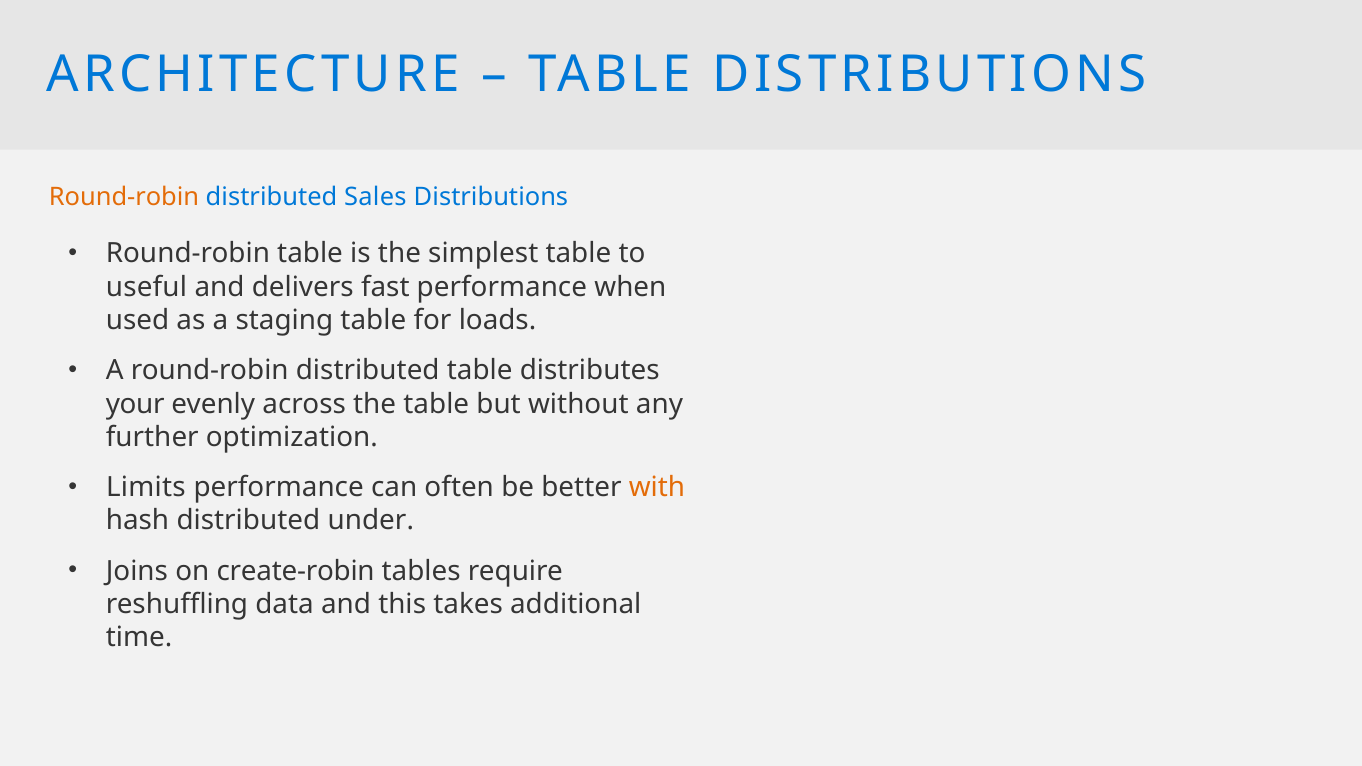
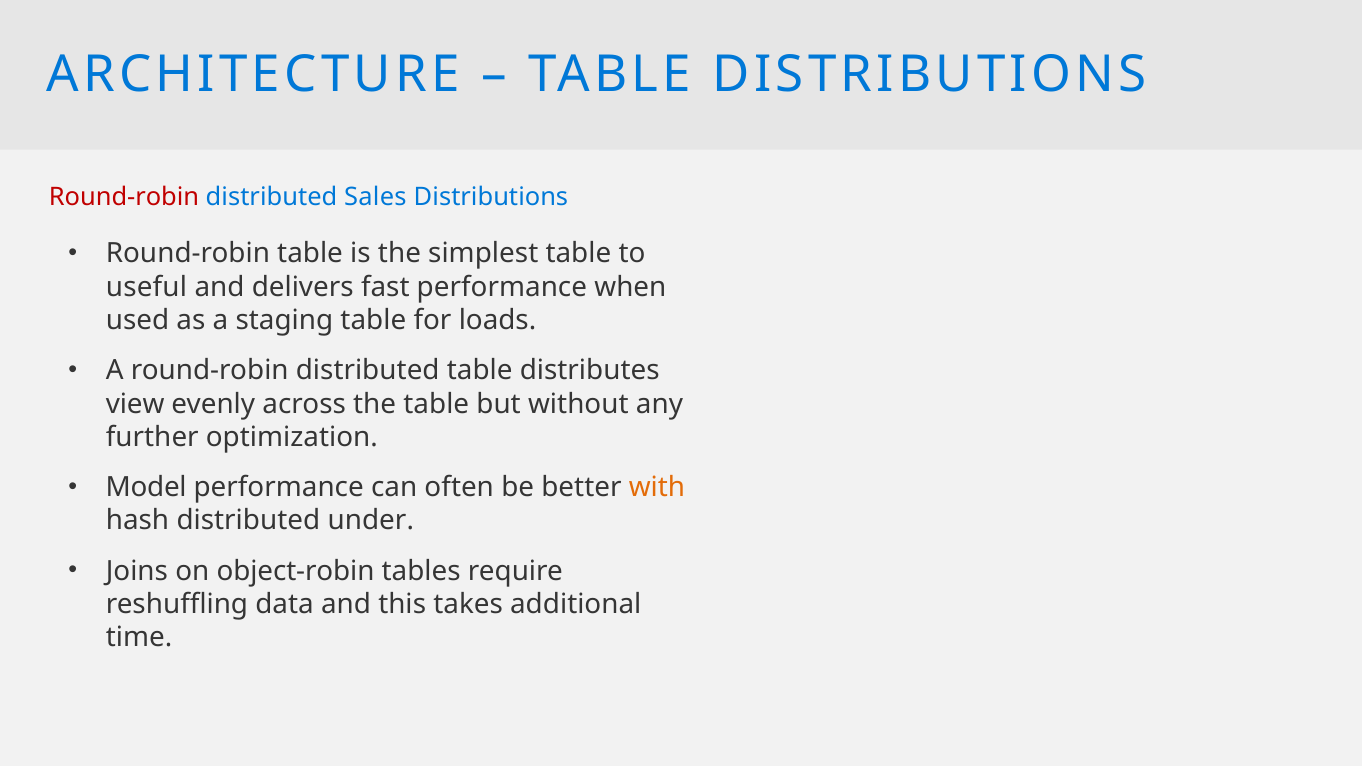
Round-robin colour: orange -> red (124, 197)
your: your -> view (135, 404)
Limits: Limits -> Model (146, 487)
create-robin: create-robin -> object-robin (296, 571)
